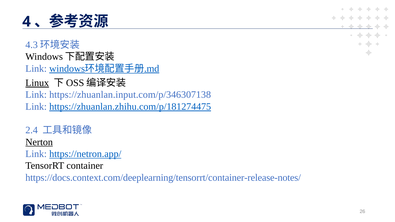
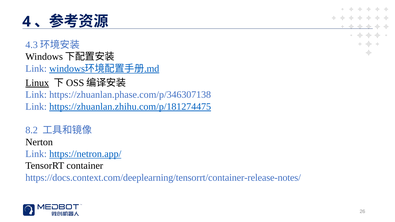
https://zhuanlan.input.com/p/346307138: https://zhuanlan.input.com/p/346307138 -> https://zhuanlan.phase.com/p/346307138 (130, 95)
2.4: 2.4 -> 8.2 (32, 130)
Nerton underline: present -> none (39, 142)
